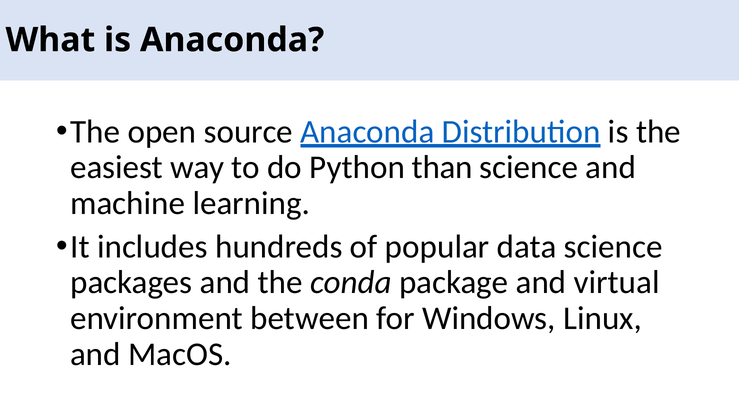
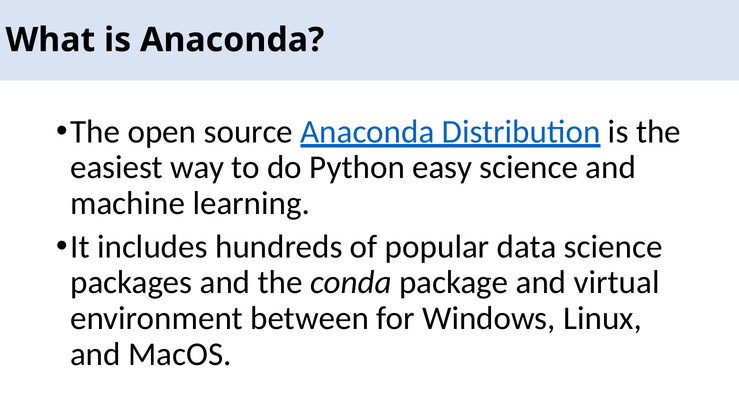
than: than -> easy (442, 167)
